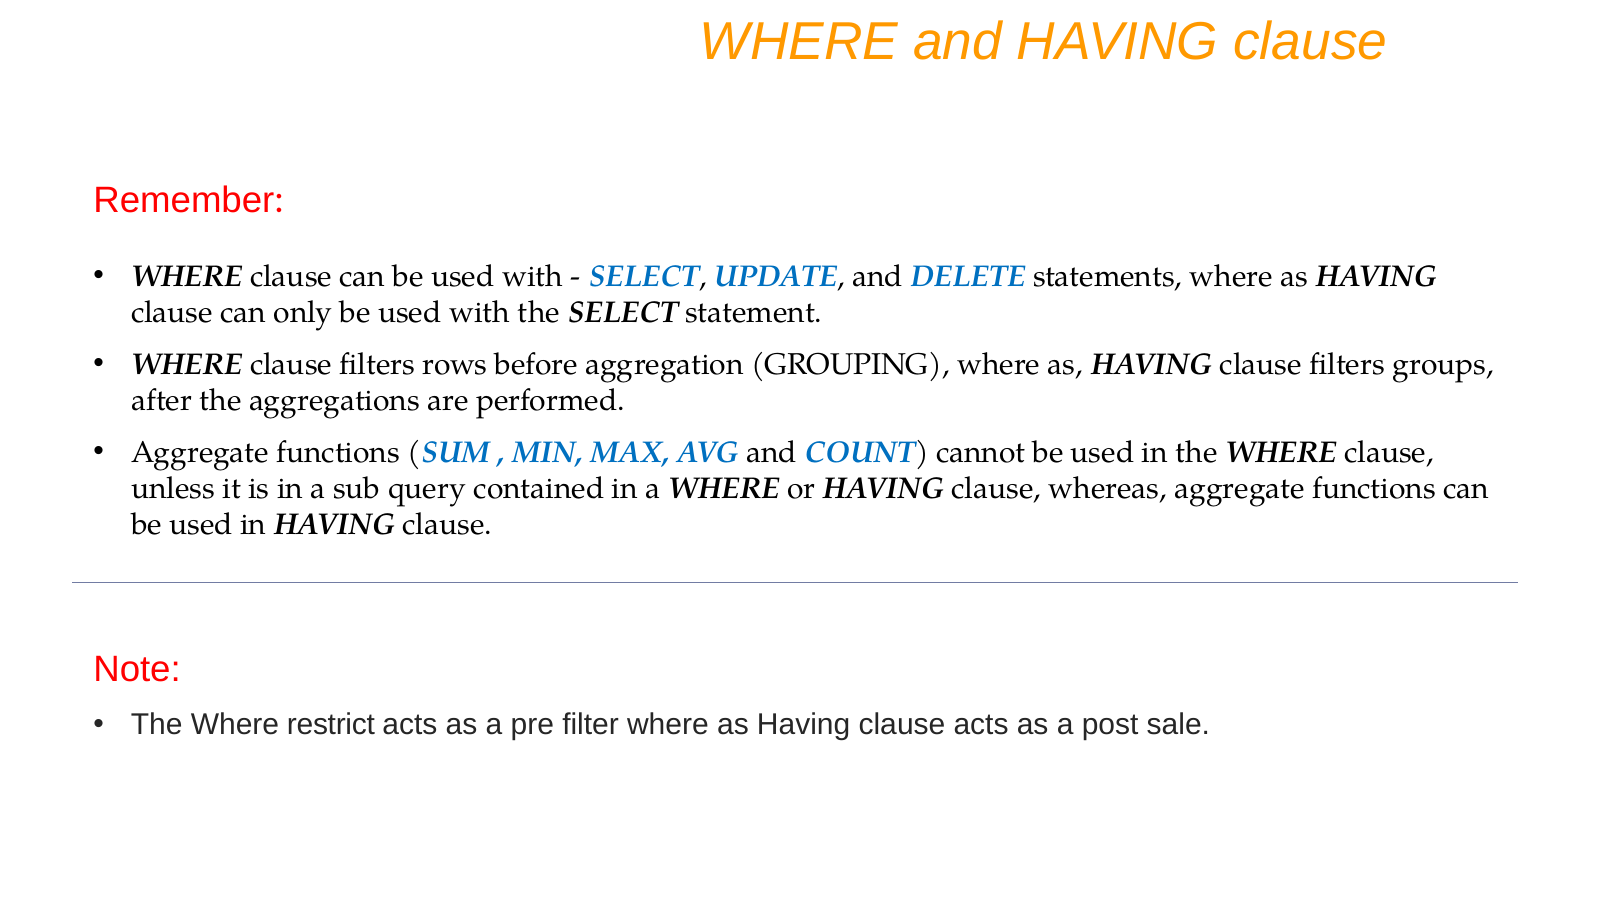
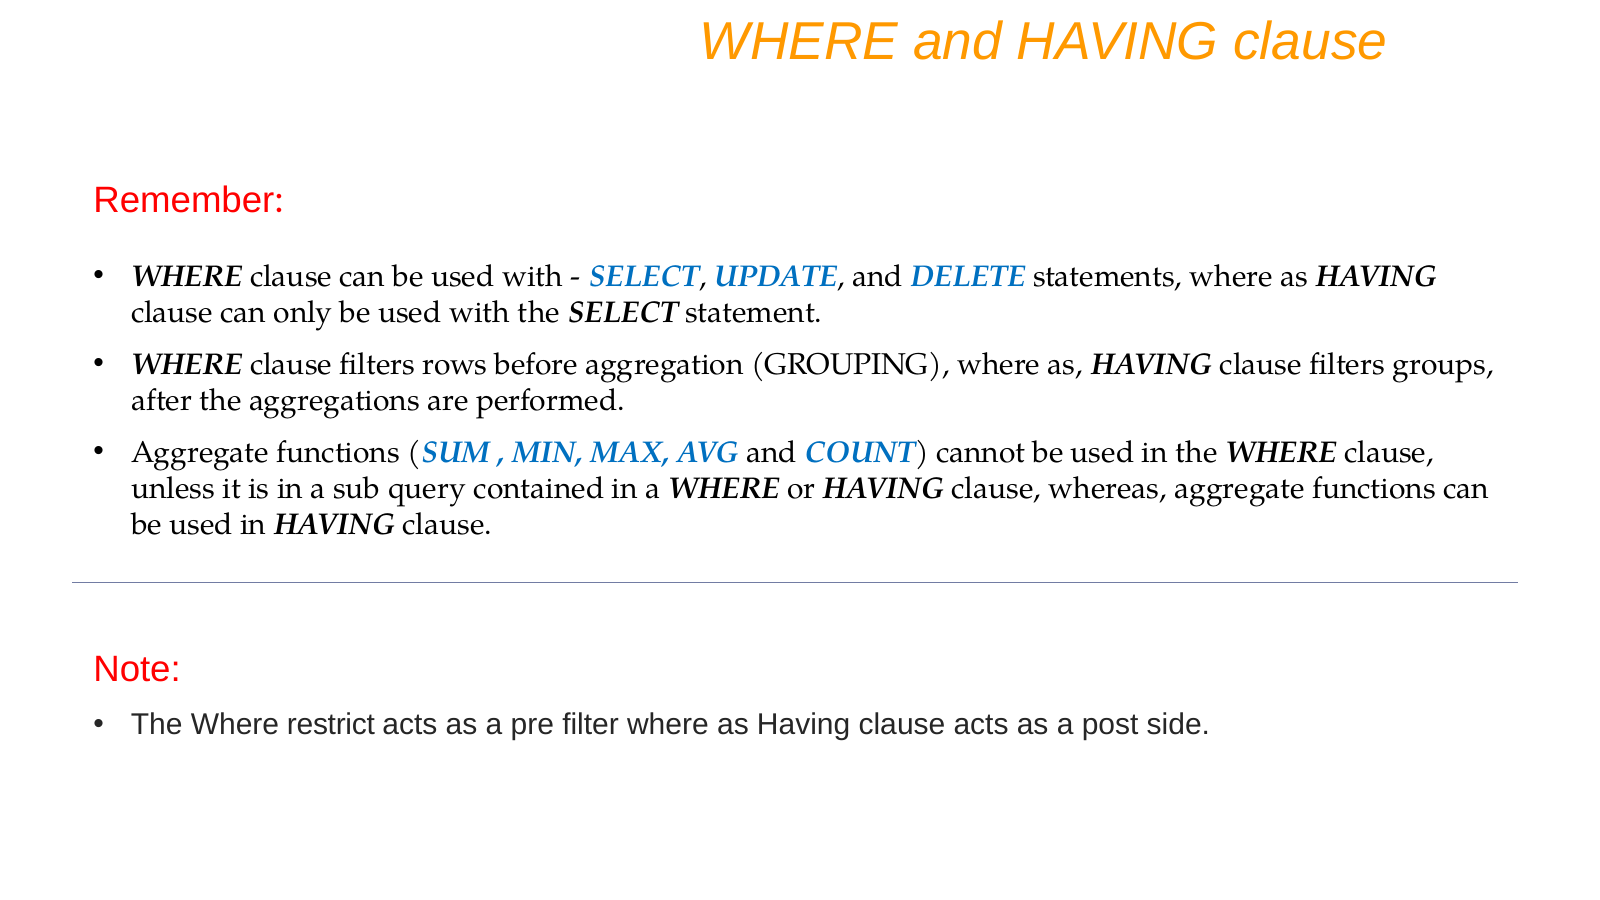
sale: sale -> side (1178, 725)
